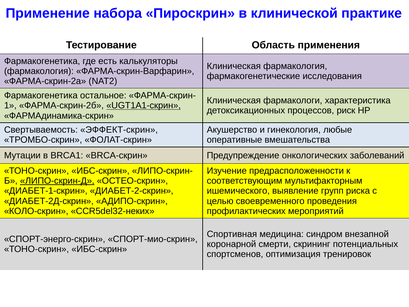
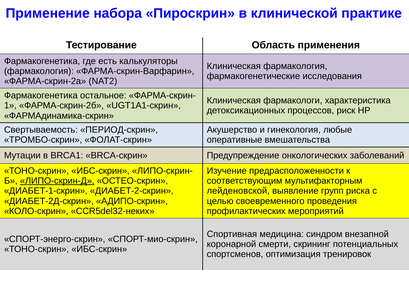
UGT1A1-скрин underline: present -> none (144, 105)
ЭФФЕКТ-скрин: ЭФФЕКТ-скрин -> ПЕРИОД-скрин (119, 130)
ишемического: ишемического -> лейденовской (238, 191)
